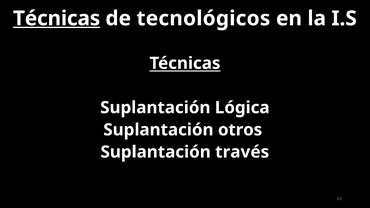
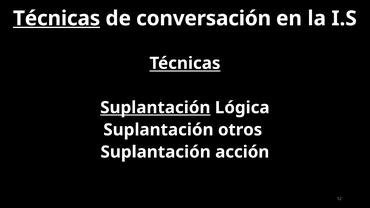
tecnológicos: tecnológicos -> conversación (204, 18)
Suplantación underline: none -> present (155, 108)
través: través -> acción (242, 152)
